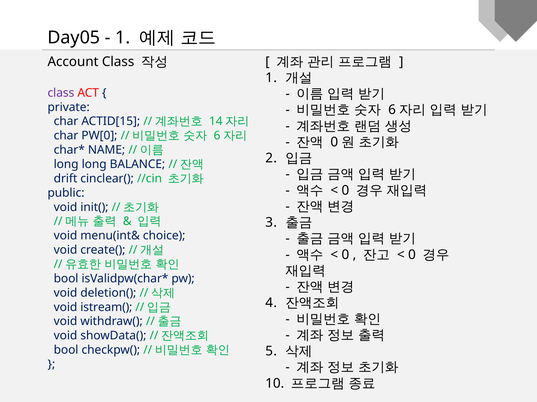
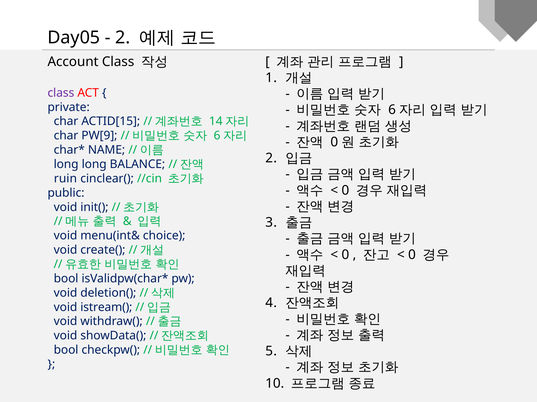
1: 1 -> 2 (123, 38)
PW[0: PW[0 -> PW[9 (99, 136)
drift: drift -> ruin (65, 179)
